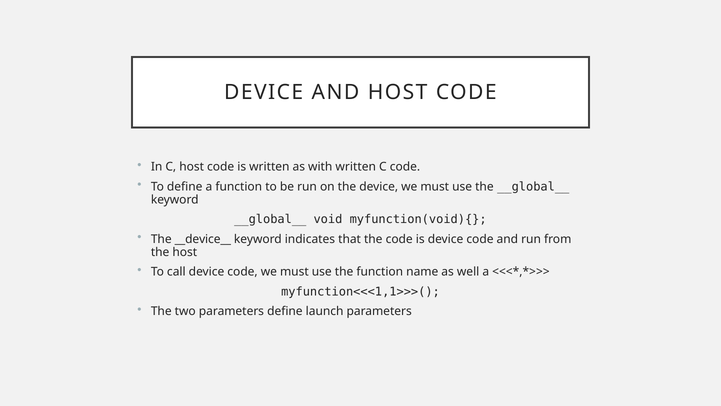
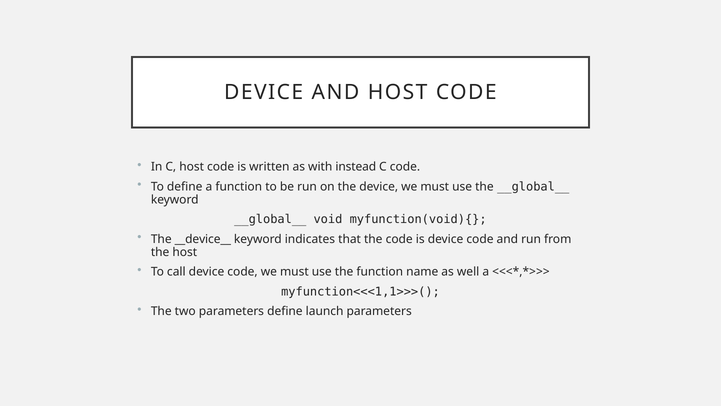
with written: written -> instead (356, 167)
